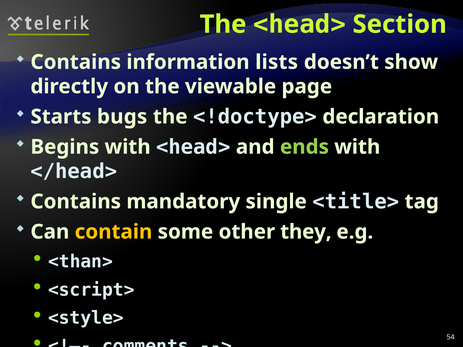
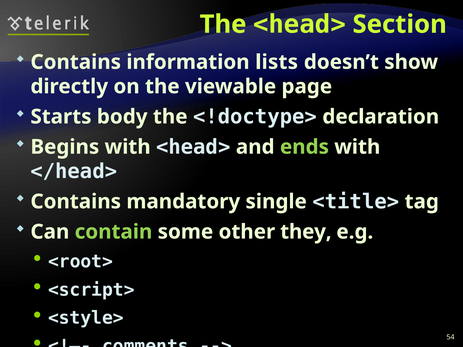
bugs: bugs -> body (122, 117)
contain colour: yellow -> light green (114, 232)
<than>: <than> -> <root> (81, 262)
